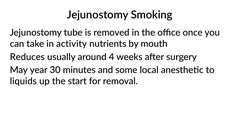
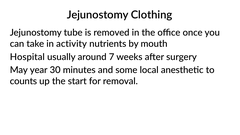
Smoking: Smoking -> Clothing (152, 15)
Reduces: Reduces -> Hospital (27, 57)
4: 4 -> 7 (112, 57)
liquids: liquids -> counts (23, 81)
